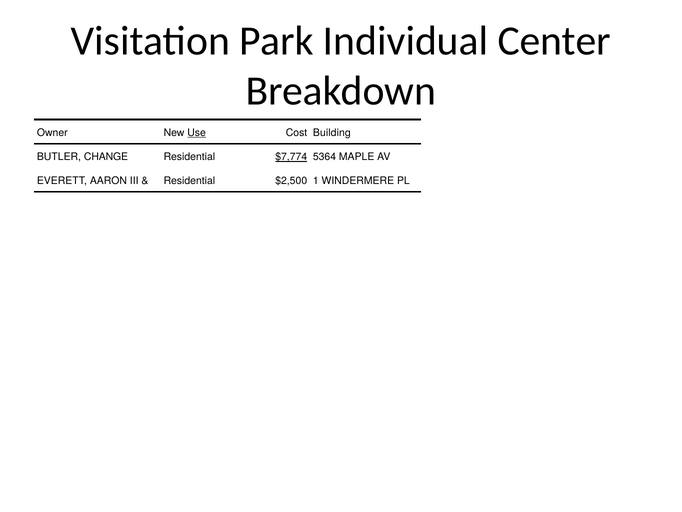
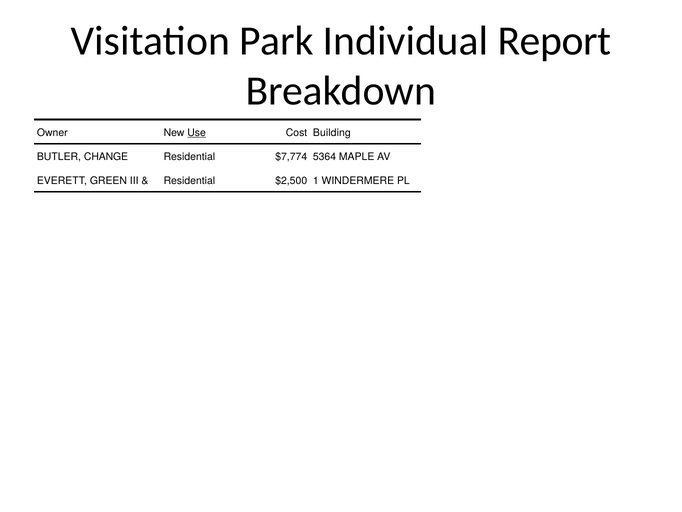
Center: Center -> Report (554, 41)
$7,774 underline: present -> none (291, 157)
AARON: AARON -> GREEN (108, 181)
